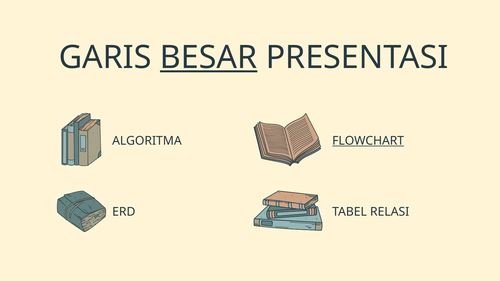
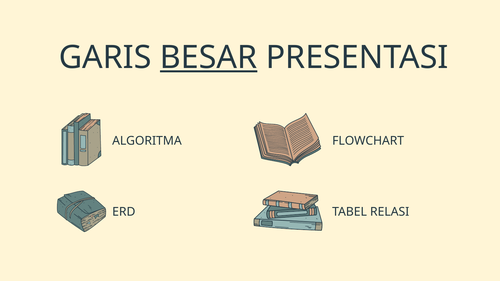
FLOWCHART underline: present -> none (368, 141)
